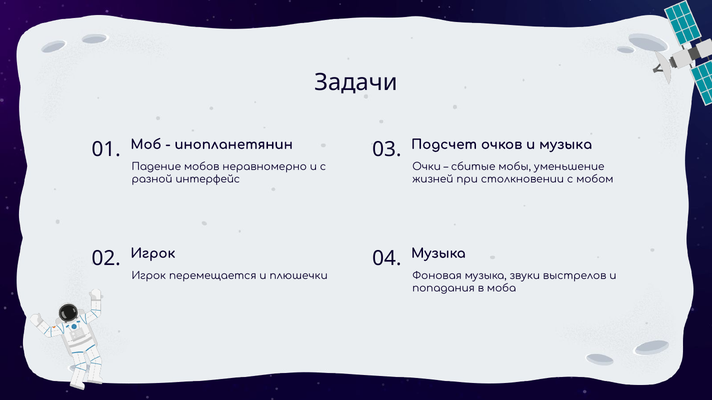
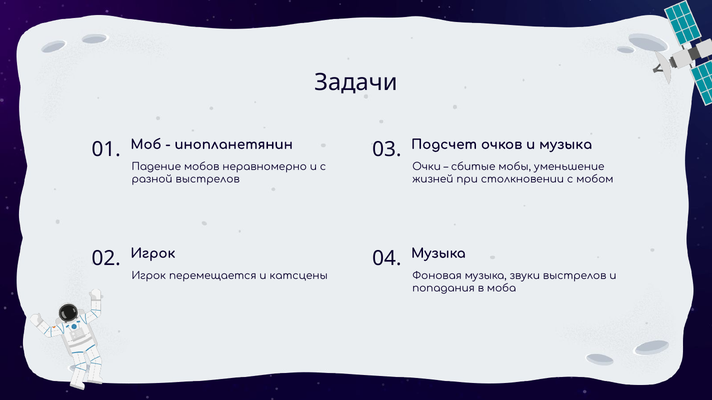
разной интерфейс: интерфейс -> выстрелов (208, 179)
плюшечки: плюшечки -> катсцены (299, 276)
